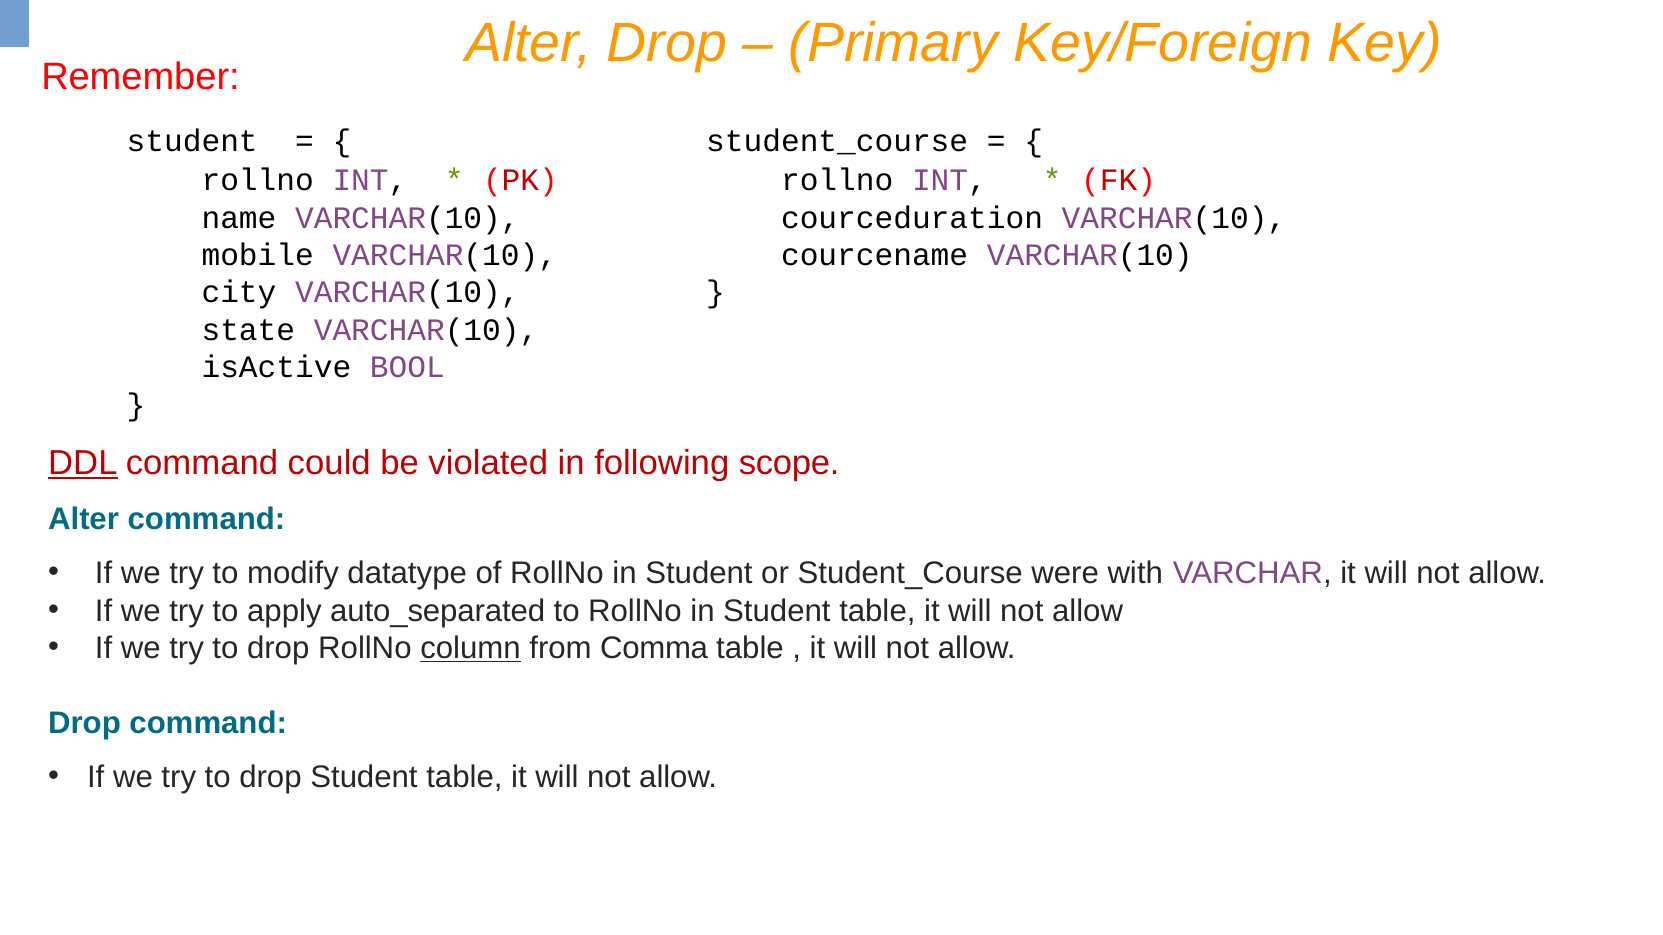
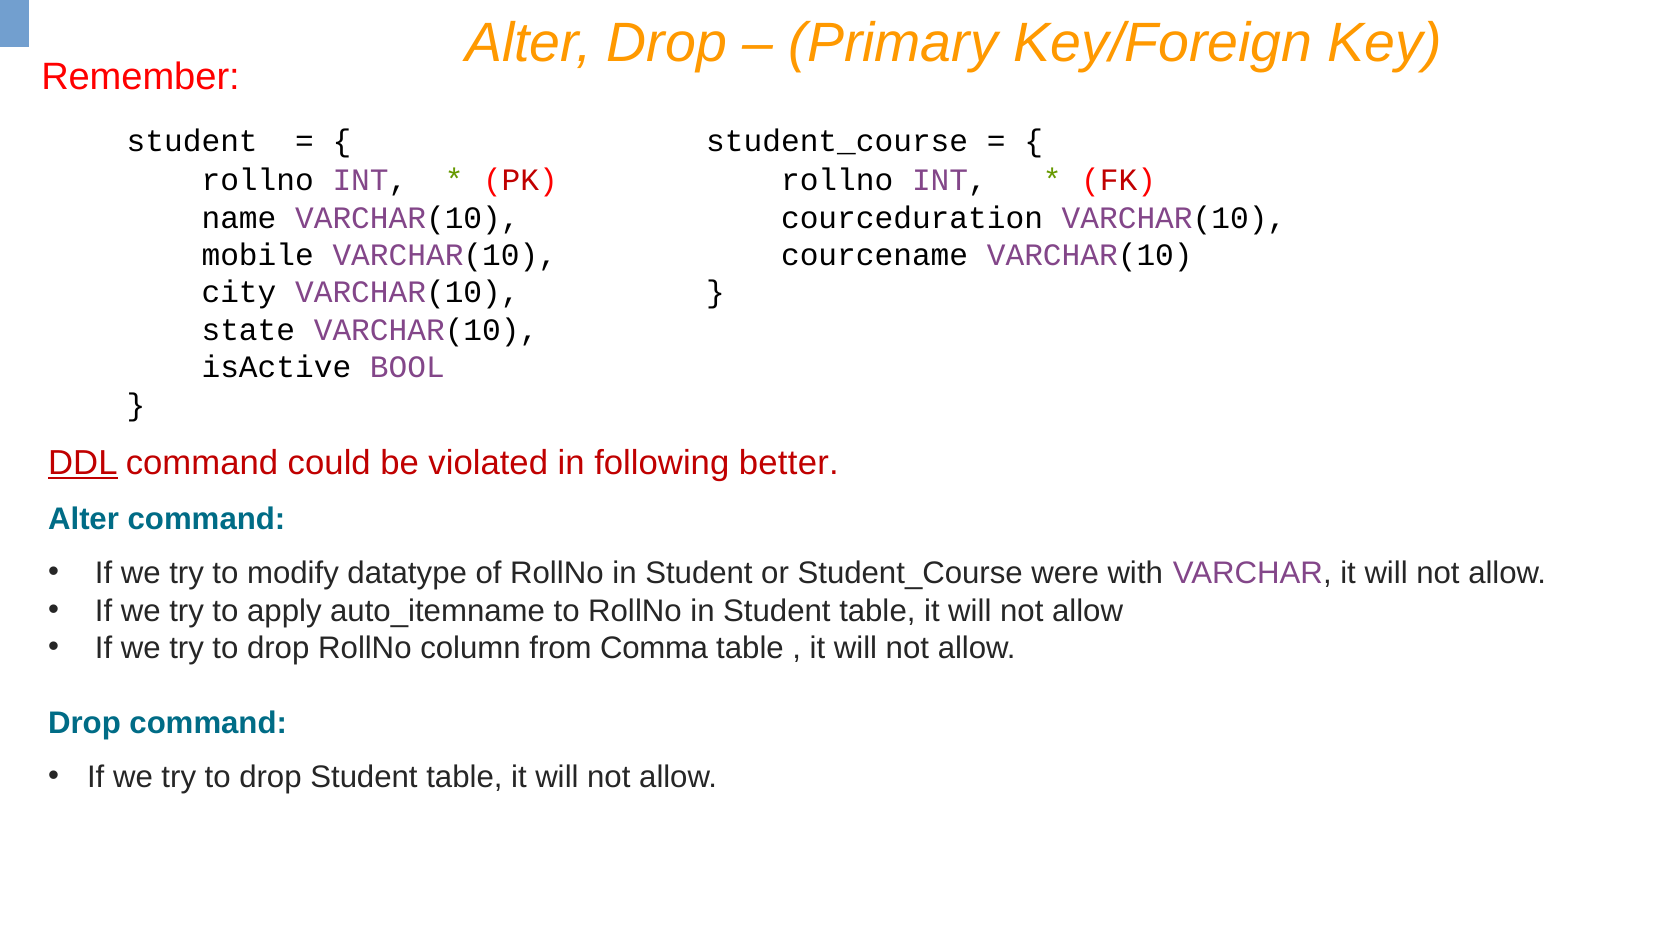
scope: scope -> better (789, 464)
auto_separated: auto_separated -> auto_itemname (438, 611)
column underline: present -> none (470, 648)
